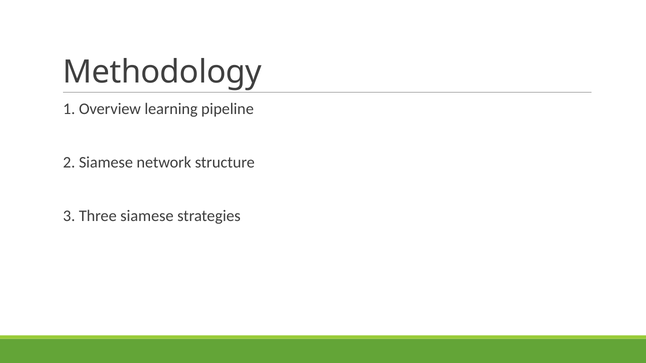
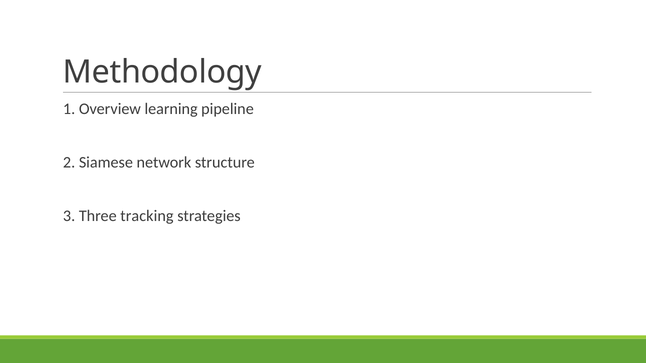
Three siamese: siamese -> tracking (147, 216)
